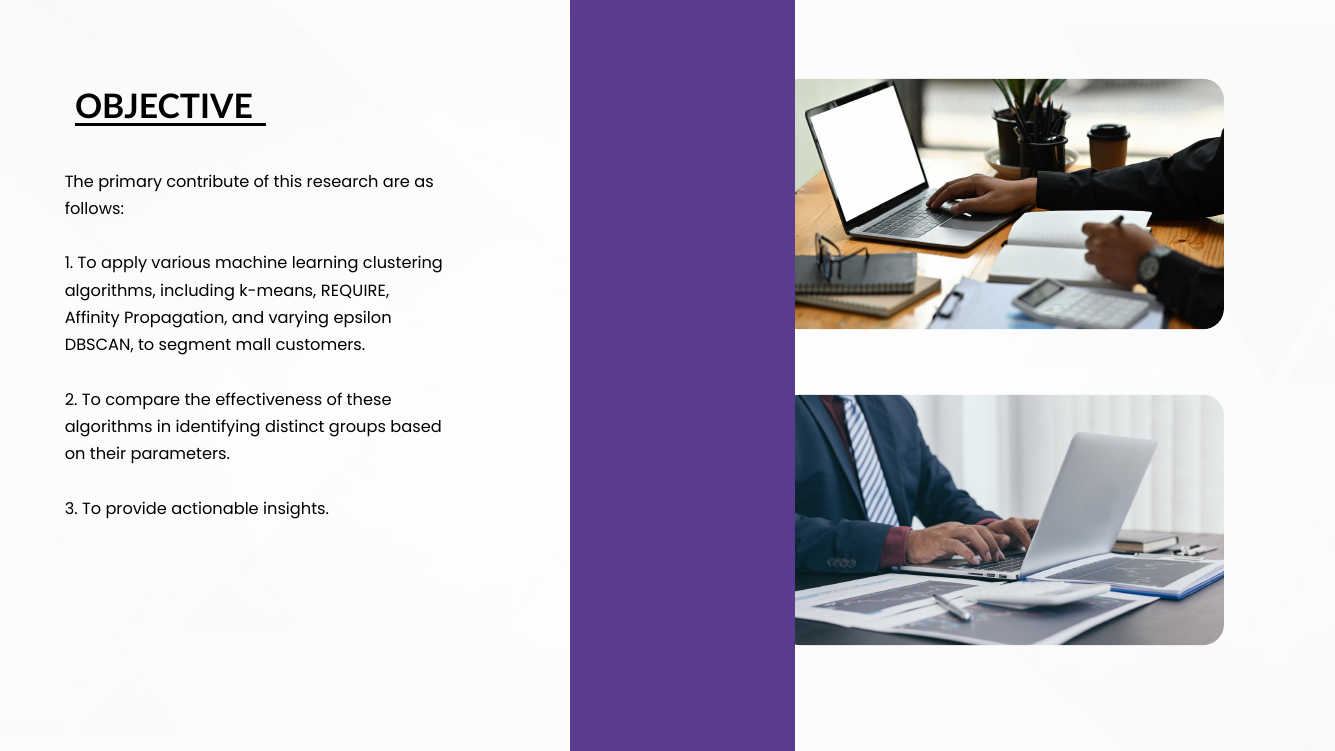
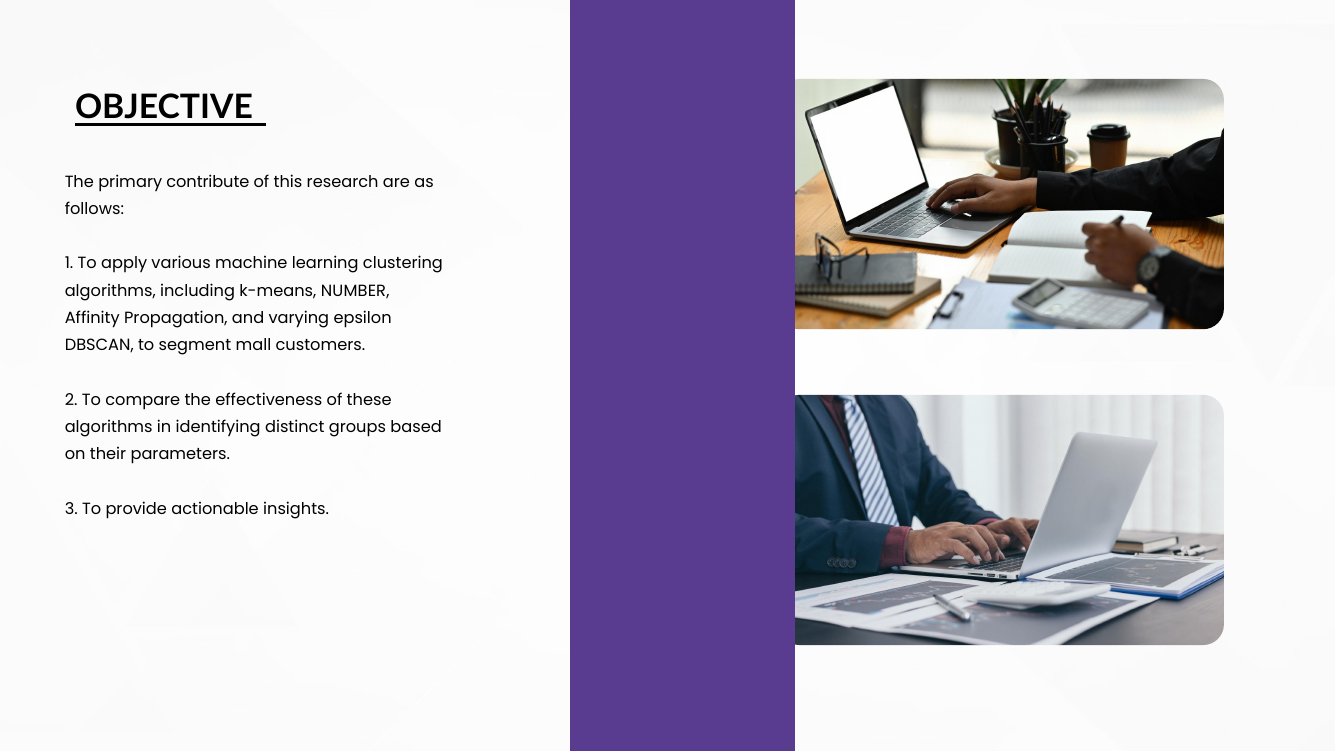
REQUIRE: REQUIRE -> NUMBER (355, 291)
